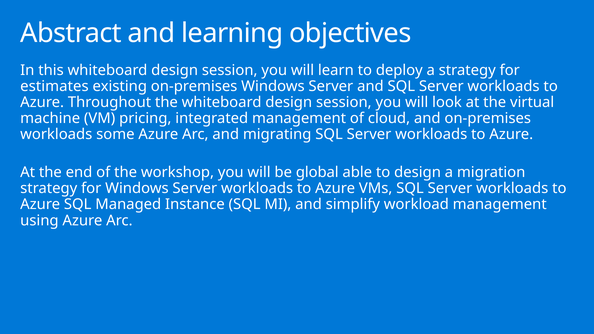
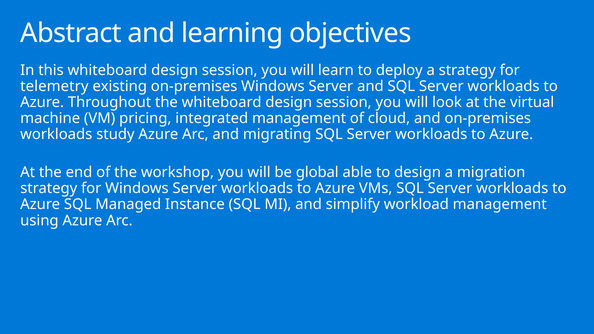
estimates: estimates -> telemetry (54, 86)
some: some -> study (115, 134)
